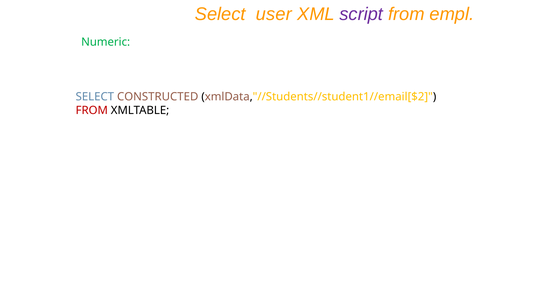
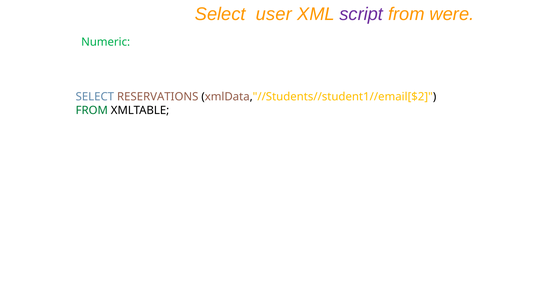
empl: empl -> were (452, 14)
CONSTRUCTED: CONSTRUCTED -> RESERVATIONS (158, 96)
FROM colour: red -> green (92, 110)
